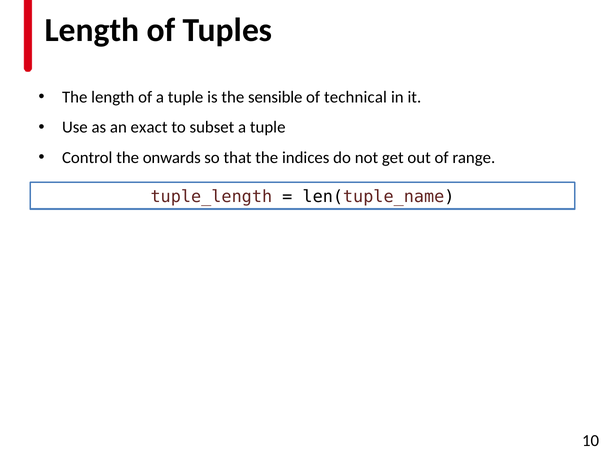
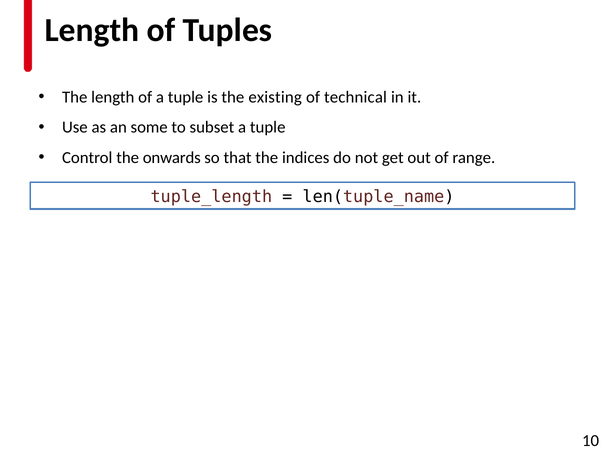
sensible: sensible -> existing (275, 97)
exact: exact -> some (149, 128)
